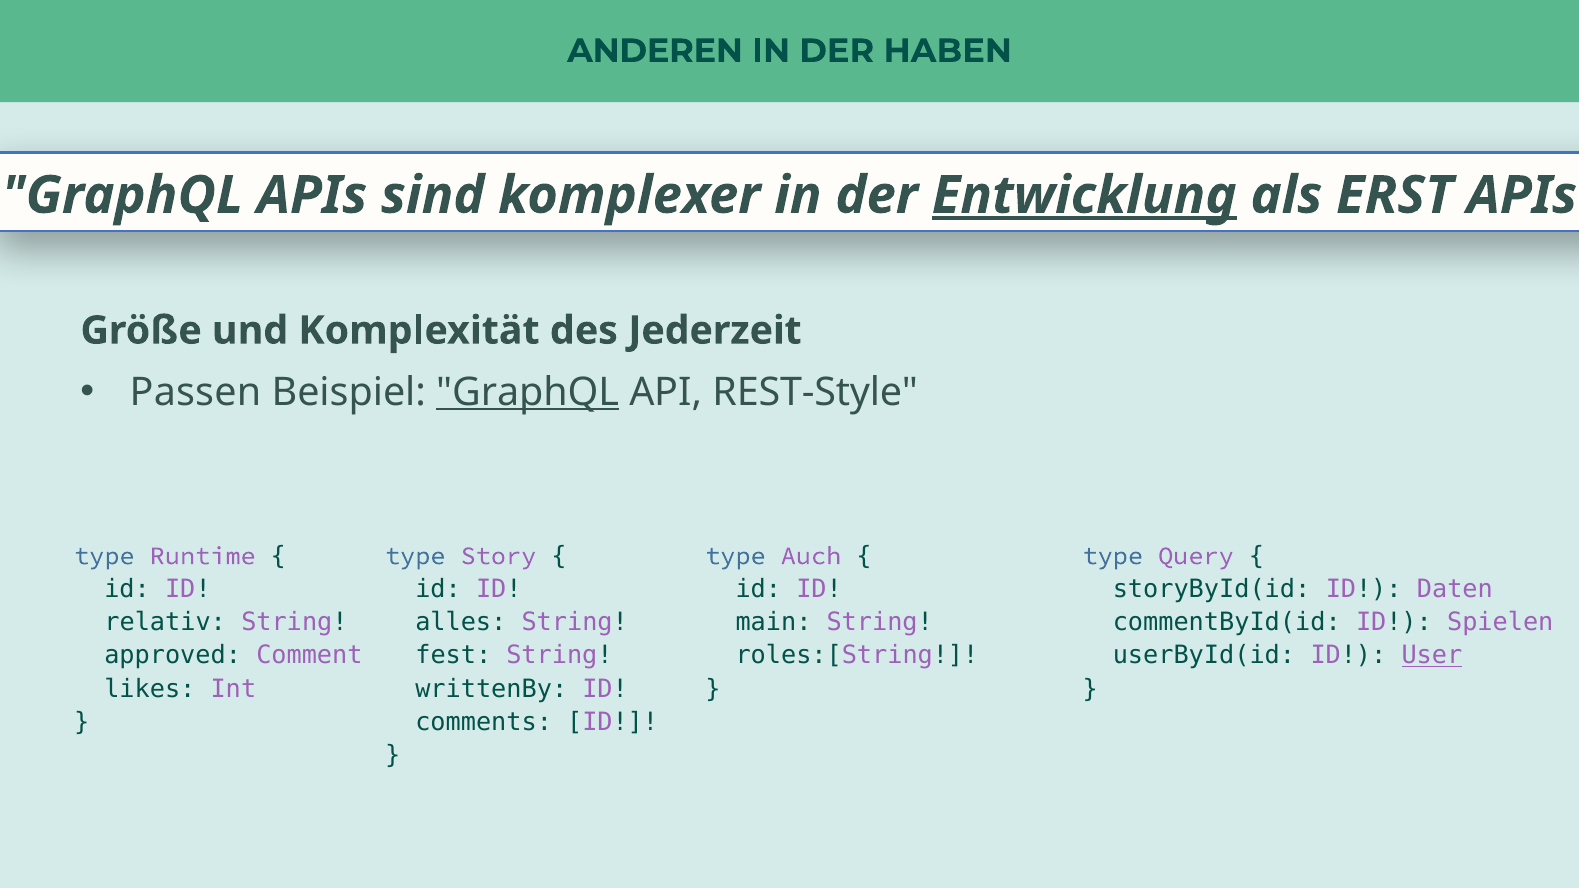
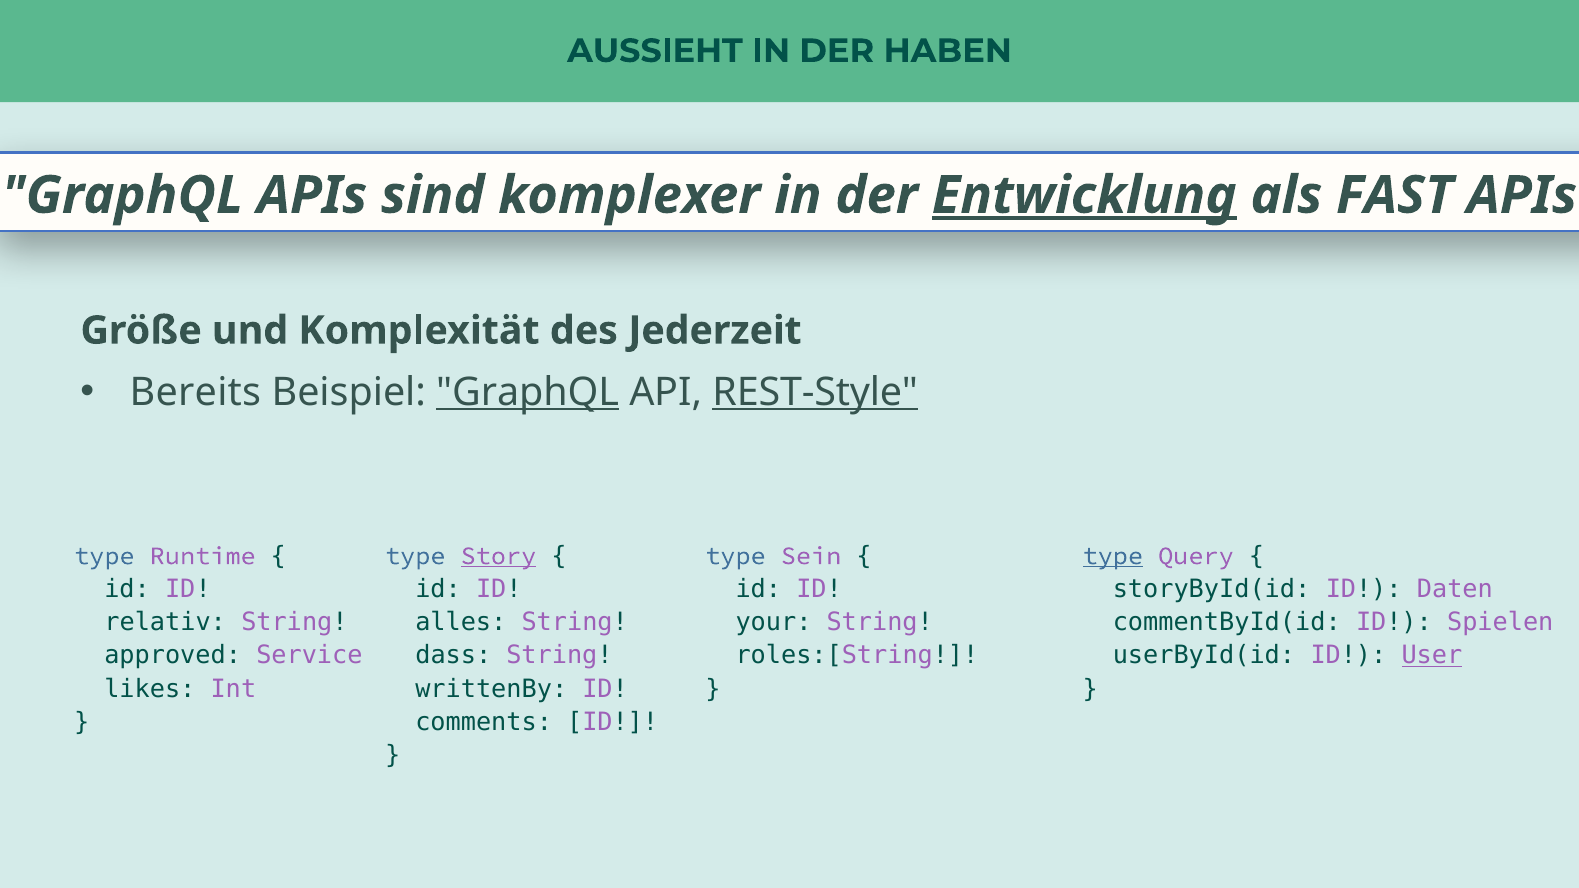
ANDEREN: ANDEREN -> AUSSIEHT (655, 51)
ERST: ERST -> FAST (1395, 195)
Passen: Passen -> Bereits (195, 392)
REST-Style underline: none -> present (815, 392)
Story underline: none -> present (498, 556)
Auch: Auch -> Sein (811, 556)
type underline: none -> present (1113, 556)
main: main -> your (774, 622)
Comment: Comment -> Service (309, 656)
fest: fest -> dass (453, 656)
